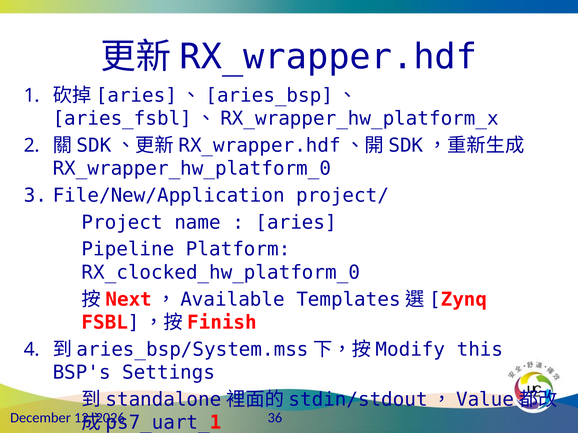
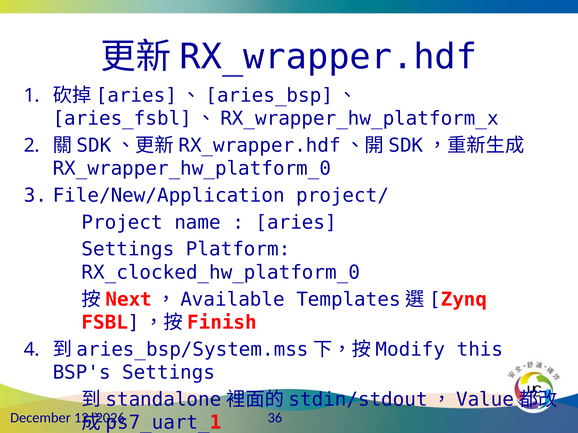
Pipeline: Pipeline -> Settings (128, 250)
